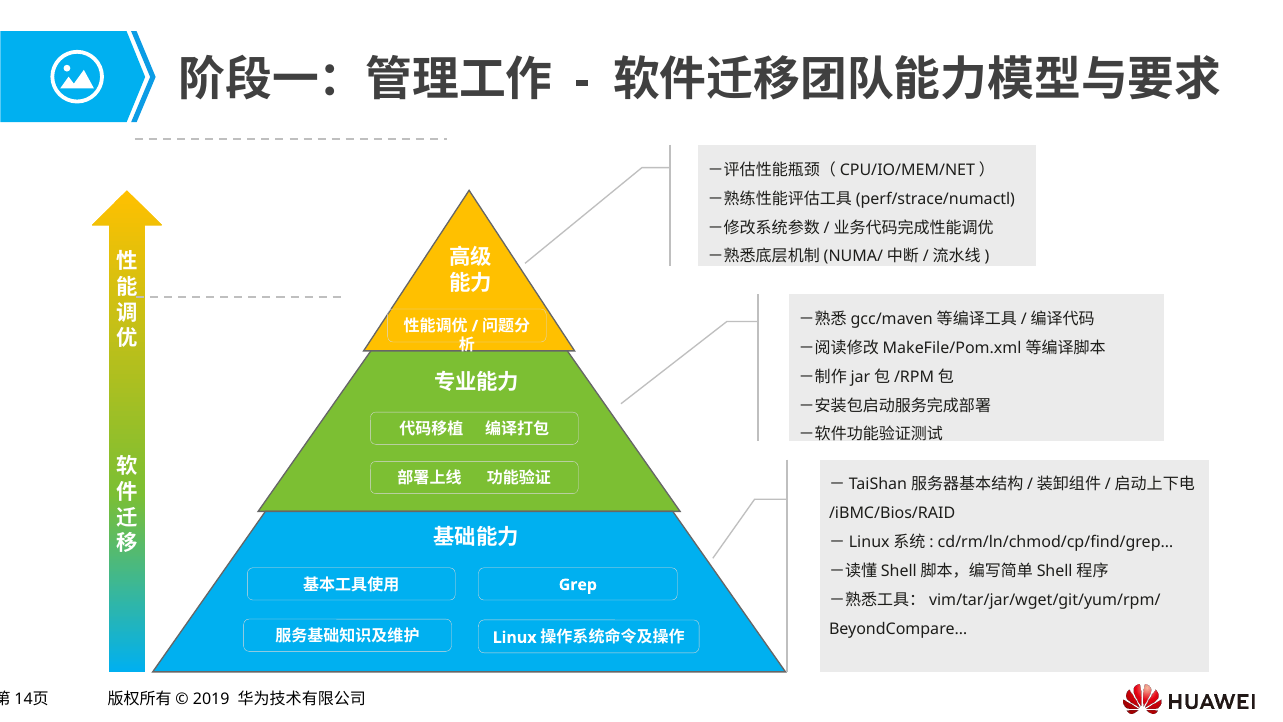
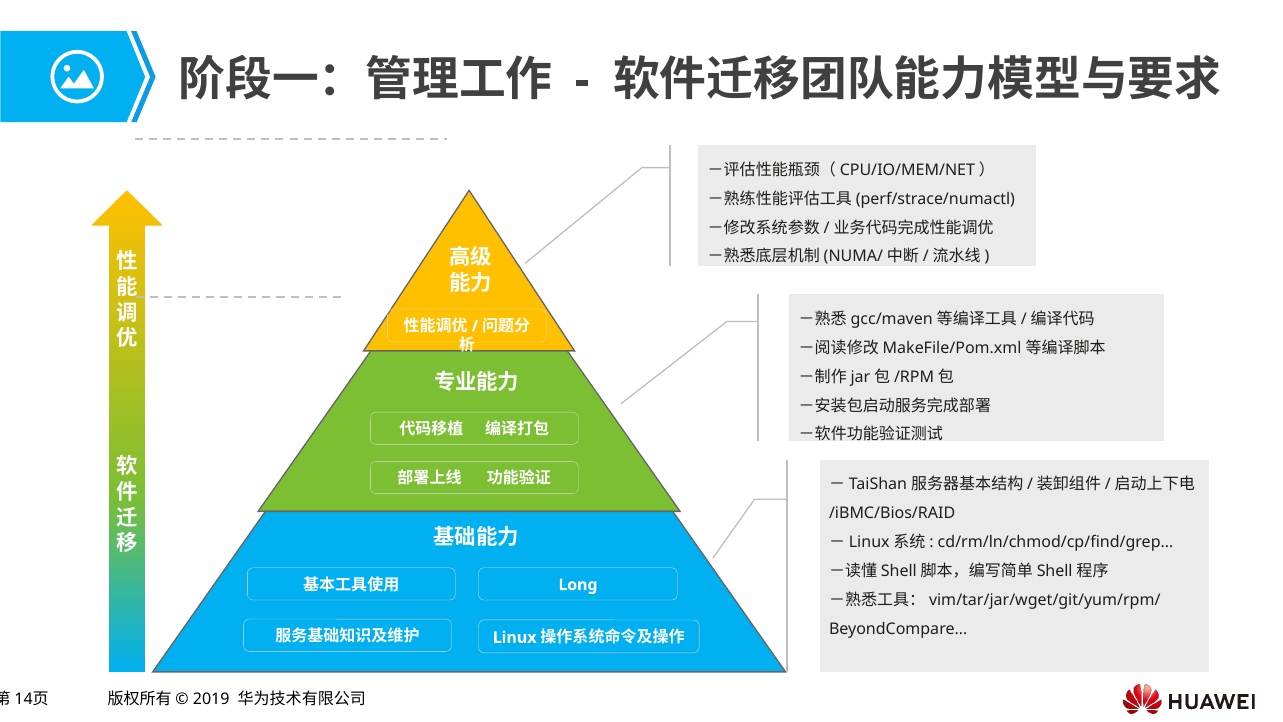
Grep: Grep -> Long (578, 585)
